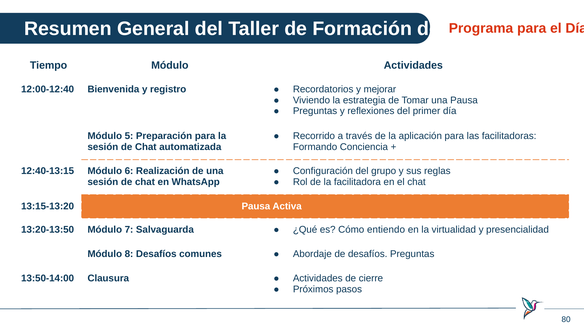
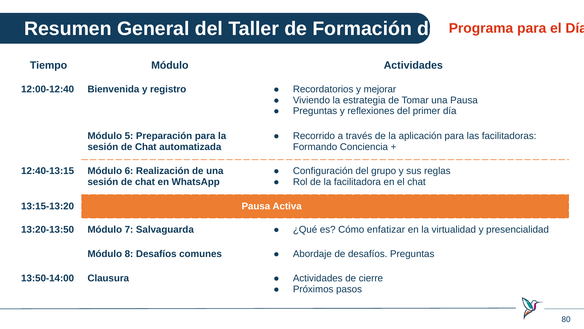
entiendo: entiendo -> enfatizar (386, 229)
